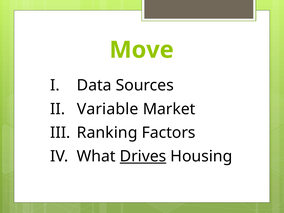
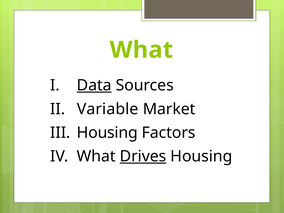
Move: Move -> What (141, 50)
Data underline: none -> present (94, 85)
Ranking: Ranking -> Housing (107, 133)
